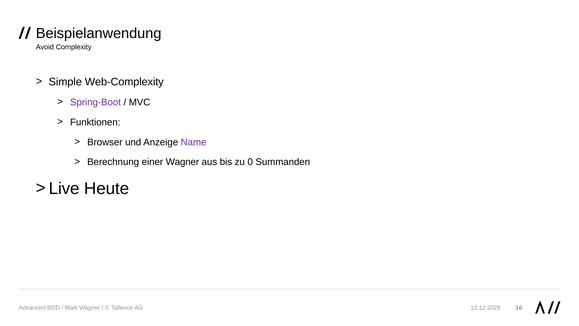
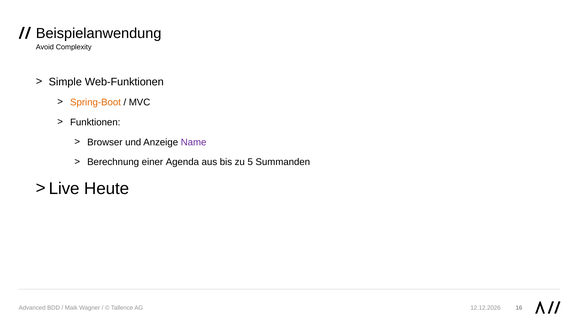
Web-Complexity: Web-Complexity -> Web-Funktionen (124, 82)
Spring-Boot colour: purple -> orange (95, 102)
einer Wagner: Wagner -> Agenda (182, 162)
0: 0 -> 5 (250, 162)
